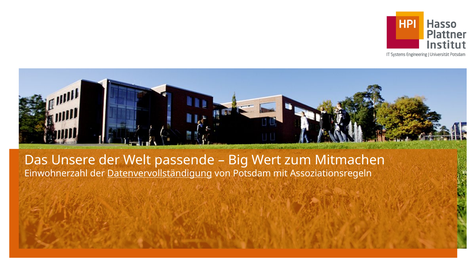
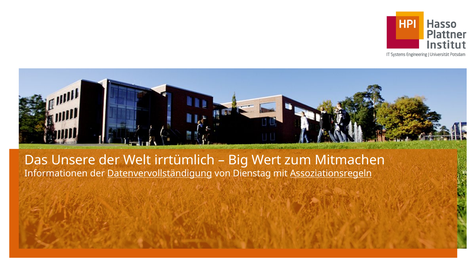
passende: passende -> irrtümlich (185, 160)
Einwohnerzahl: Einwohnerzahl -> Informationen (56, 173)
Potsdam: Potsdam -> Dienstag (252, 173)
Assoziationsregeln underline: none -> present (331, 173)
